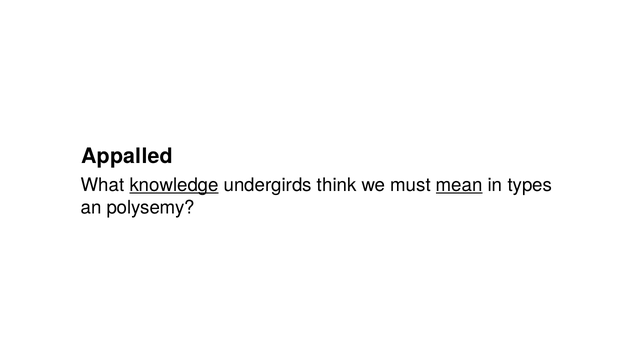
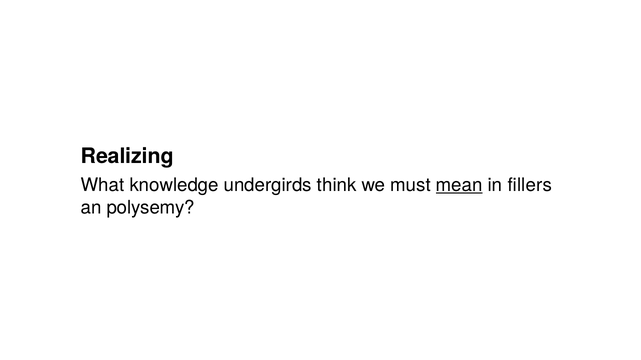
Appalled: Appalled -> Realizing (127, 157)
knowledge underline: present -> none (174, 185)
types: types -> fillers (530, 185)
